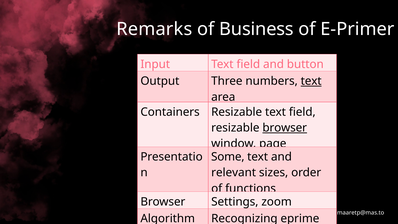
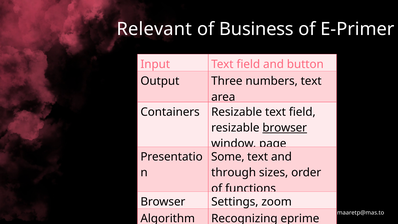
Remarks: Remarks -> Relevant (154, 29)
text underline: present -> none (311, 81)
relevant: relevant -> through (234, 173)
